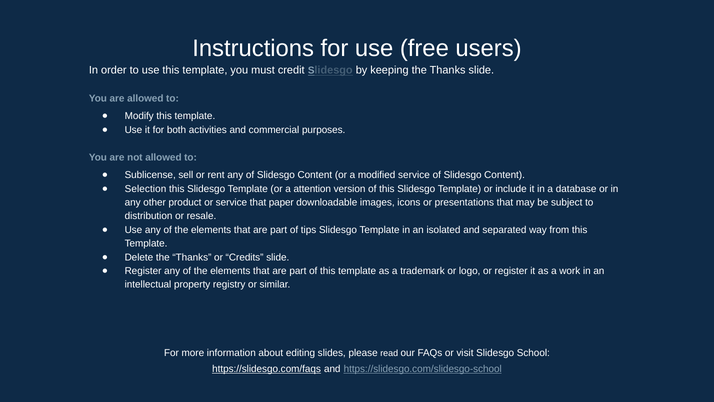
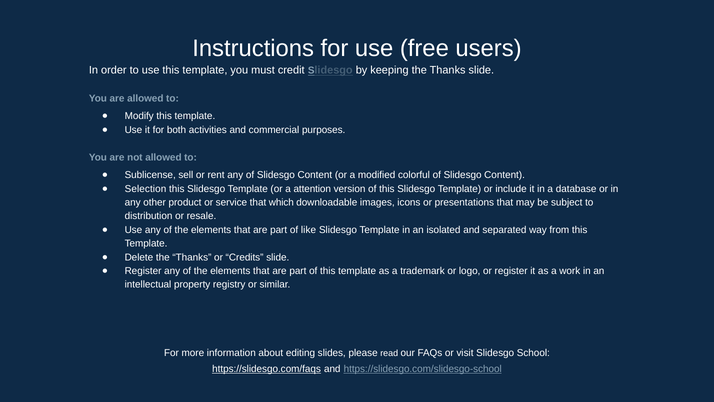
modified service: service -> colorful (414, 175)
paper: paper -> which (281, 202)
tips: tips -> like (309, 230)
